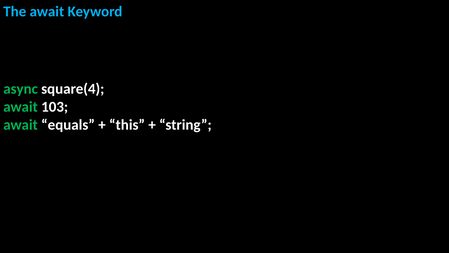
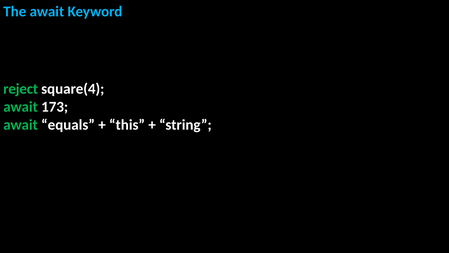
async: async -> reject (21, 89)
103: 103 -> 173 (55, 107)
